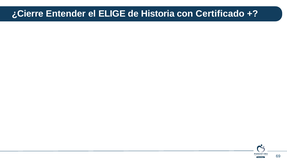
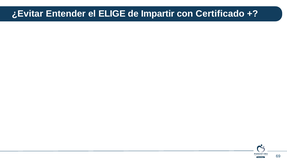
¿Cierre: ¿Cierre -> ¿Evitar (28, 14)
Historia: Historia -> Impartir (158, 14)
